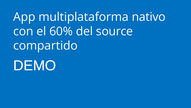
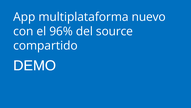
nativo: nativo -> nuevo (149, 17)
60%: 60% -> 96% (61, 31)
